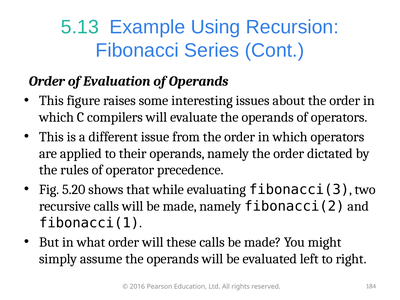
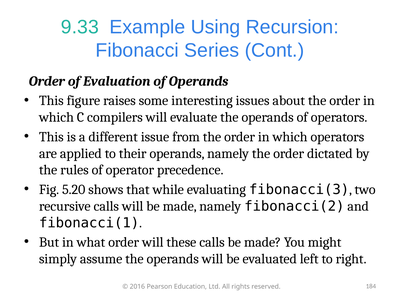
5.13: 5.13 -> 9.33 (80, 27)
